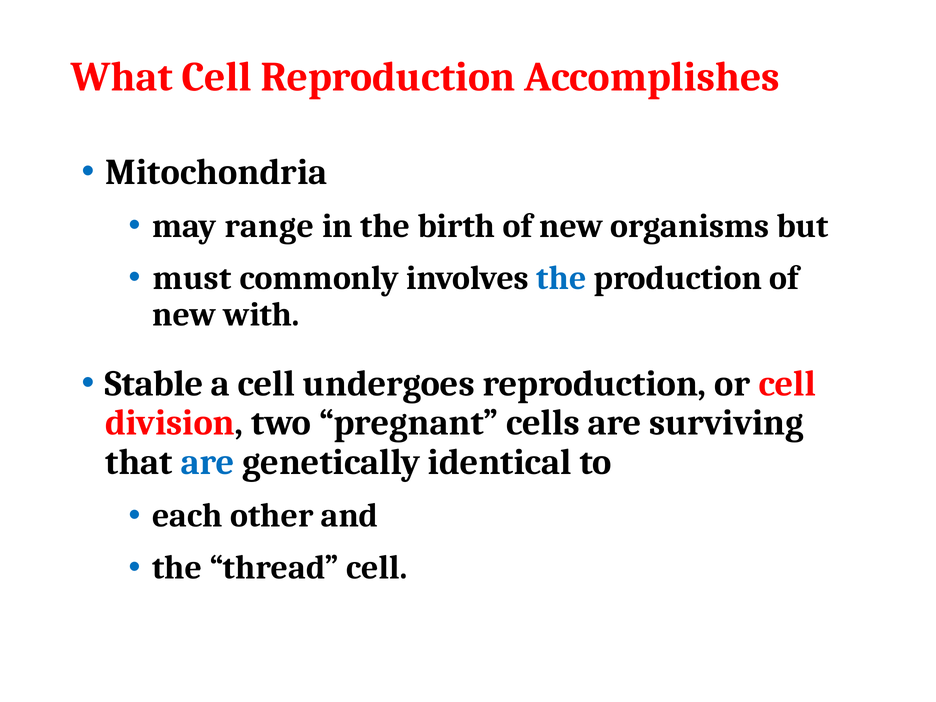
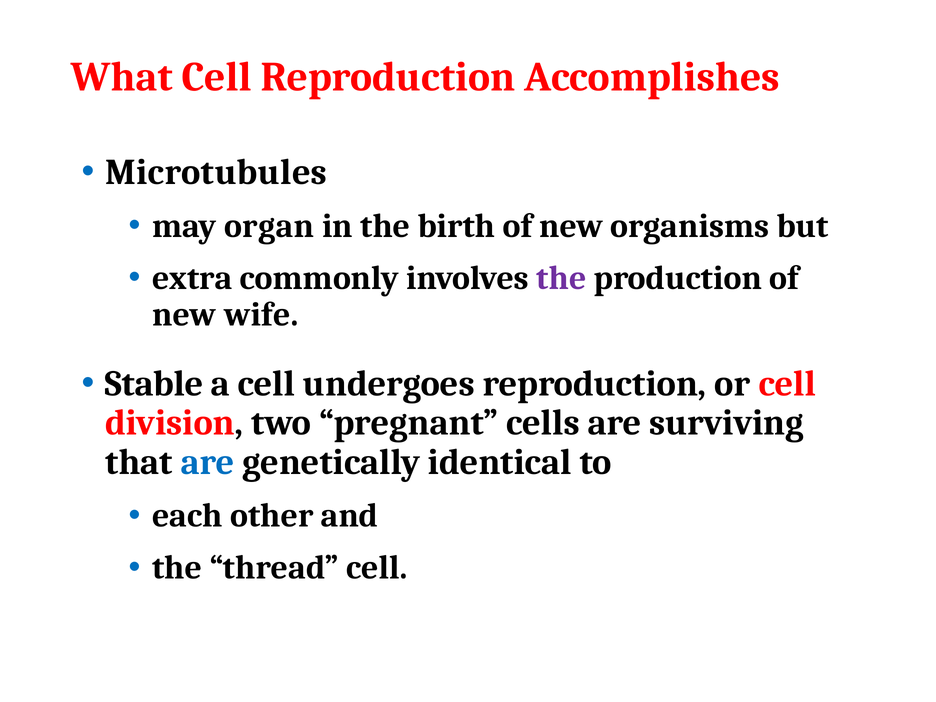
Mitochondria: Mitochondria -> Microtubules (216, 172)
range: range -> organ (269, 226)
must: must -> extra (192, 278)
the colour: blue -> purple (561, 278)
with: with -> wife (261, 314)
